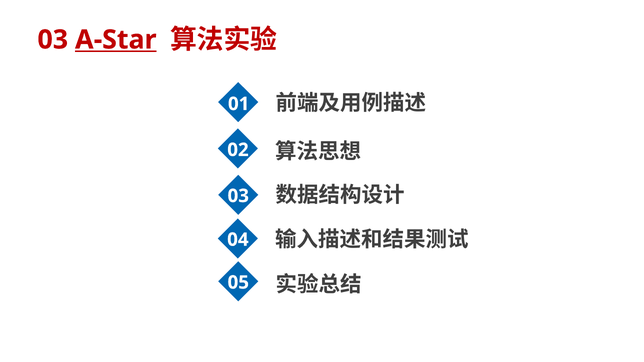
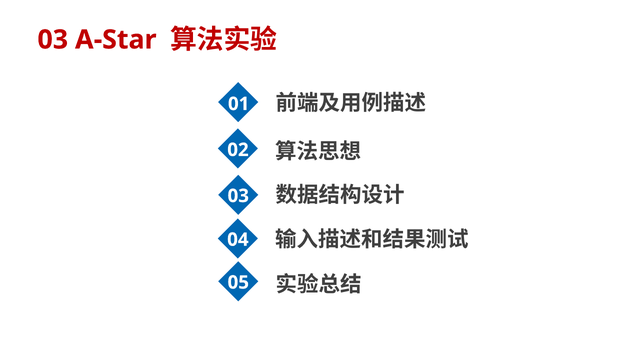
A-Star underline: present -> none (116, 40)
